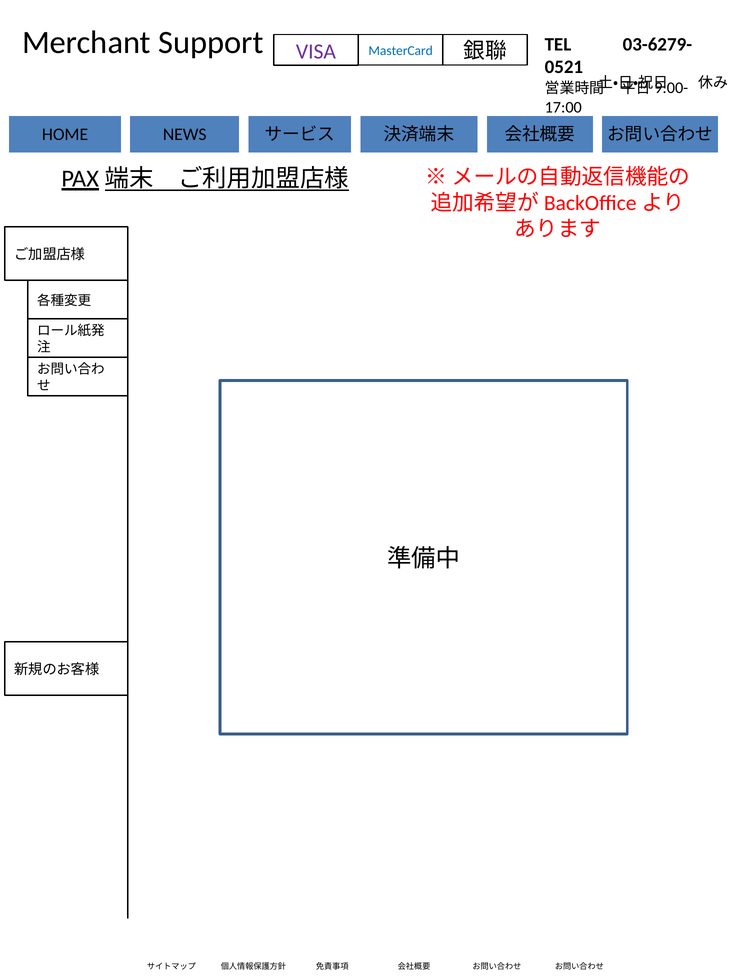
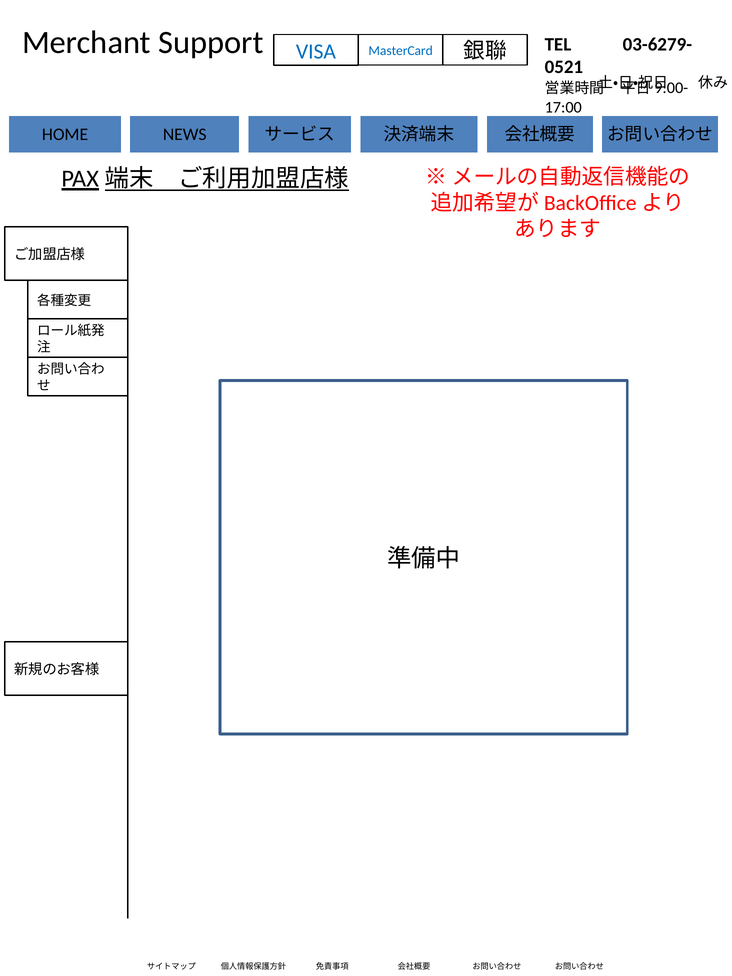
VISA colour: purple -> blue (316, 51)
